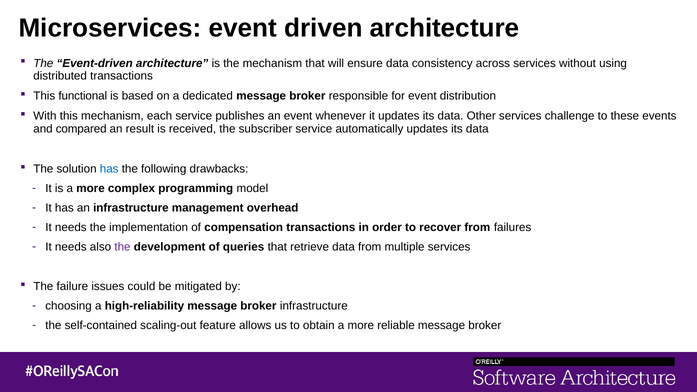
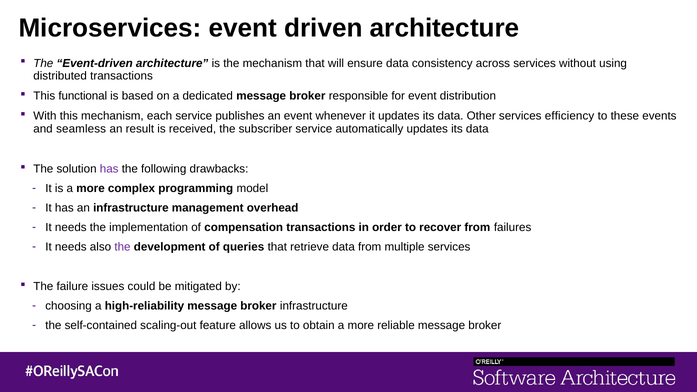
challenge: challenge -> efficiency (570, 116)
compared: compared -> seamless (81, 129)
has colour: blue -> purple (109, 169)
